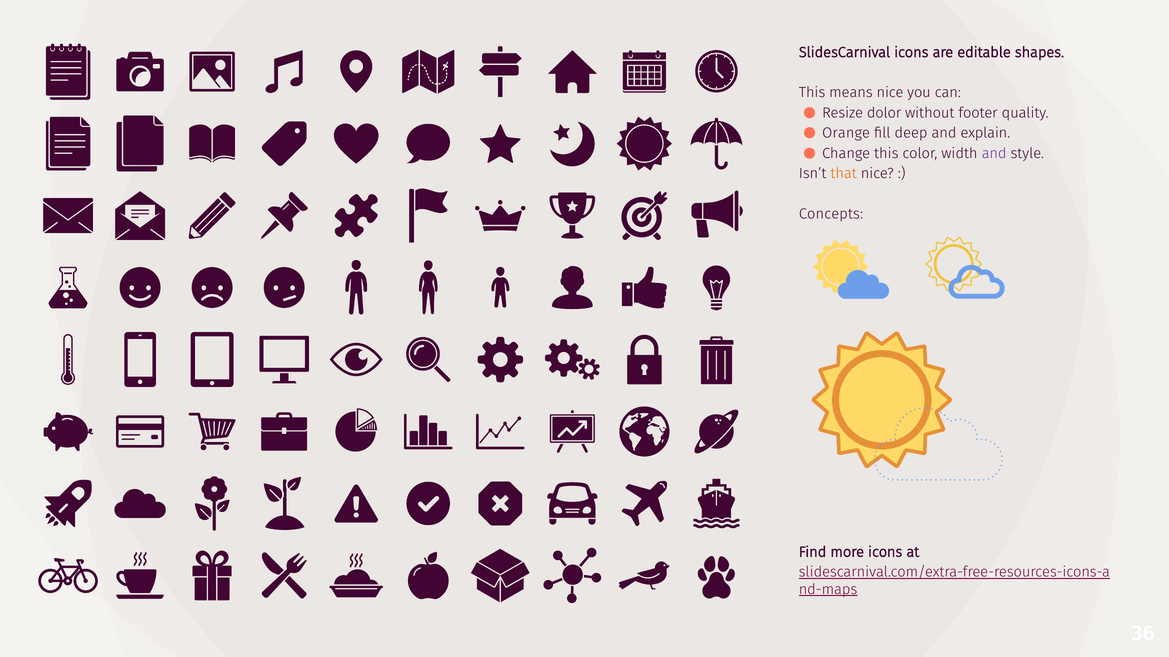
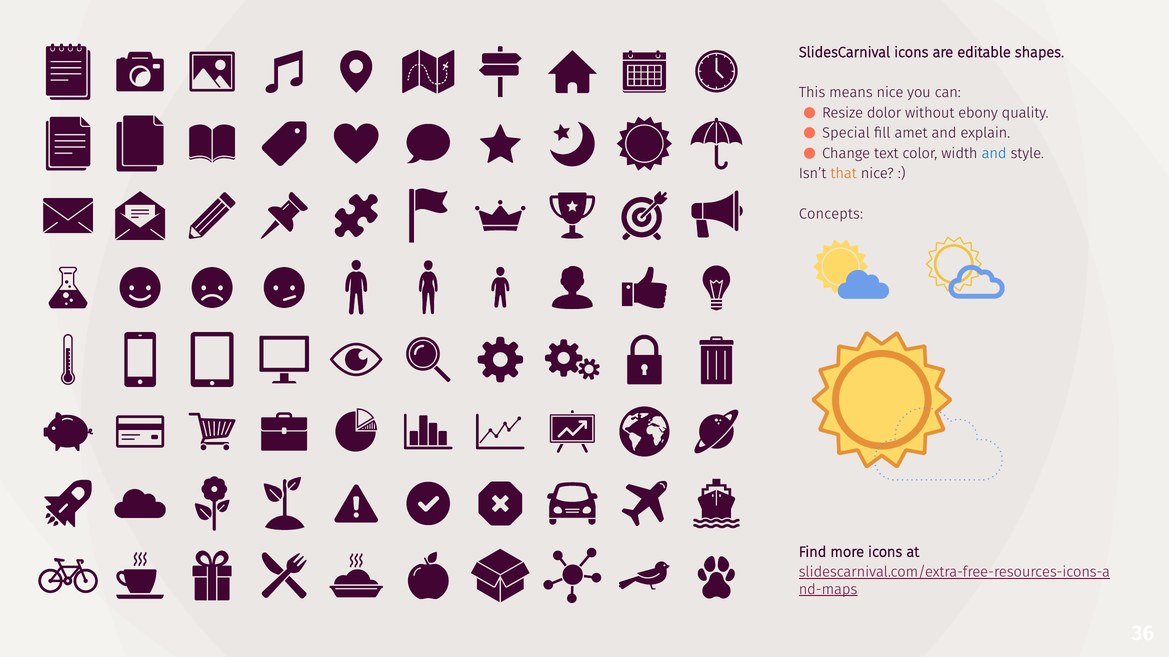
footer: footer -> ebony (978, 113)
Orange: Orange -> Special (846, 133)
deep: deep -> amet (911, 133)
Change this: this -> text (886, 153)
and colour: purple -> blue (994, 153)
